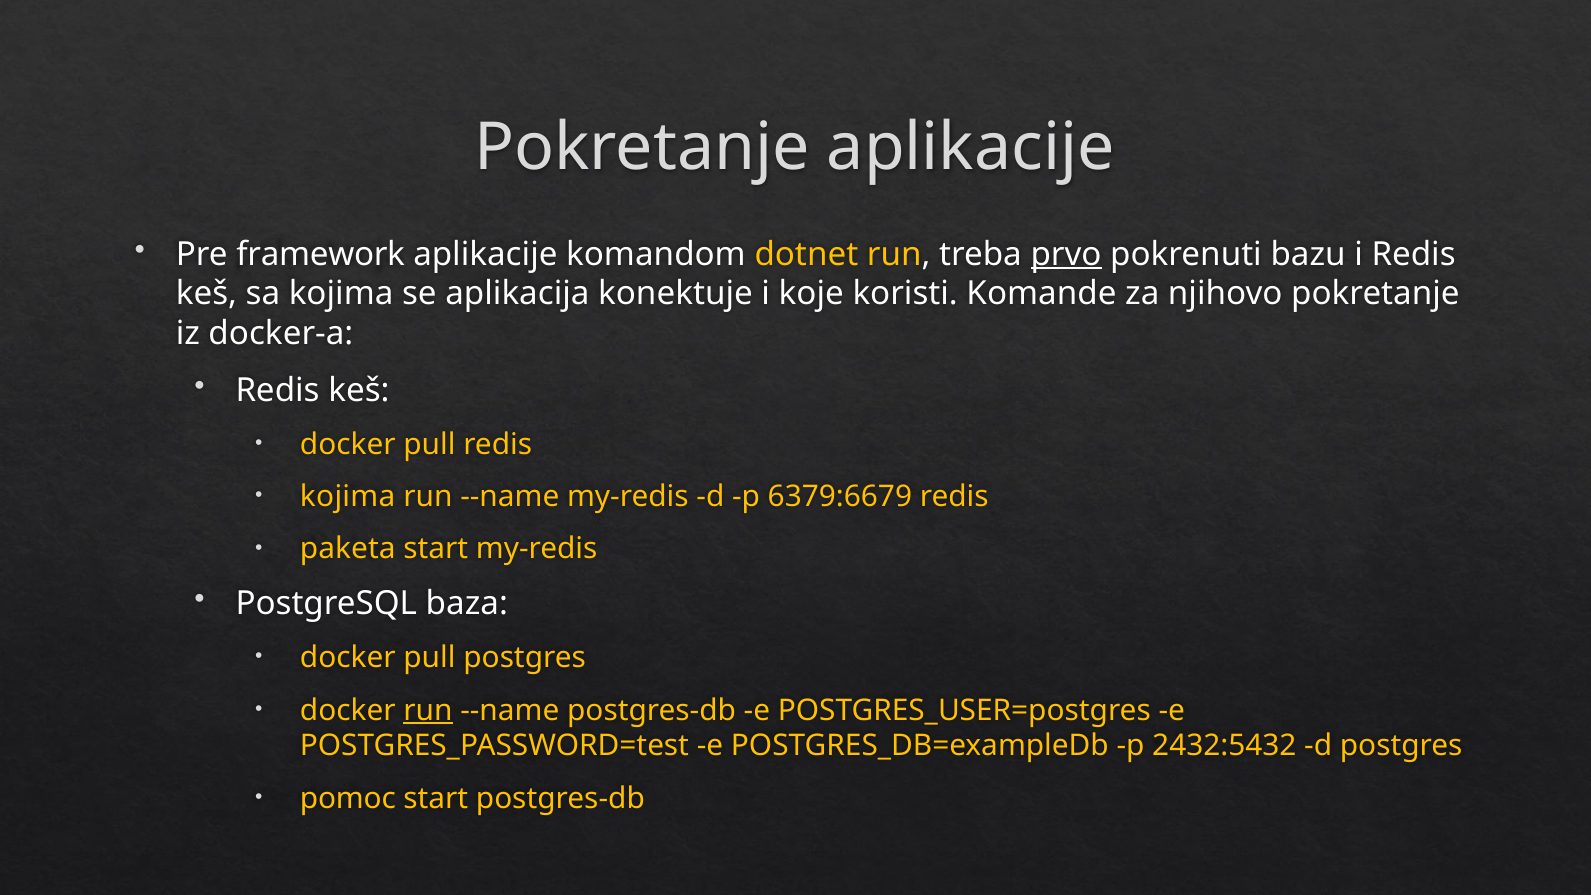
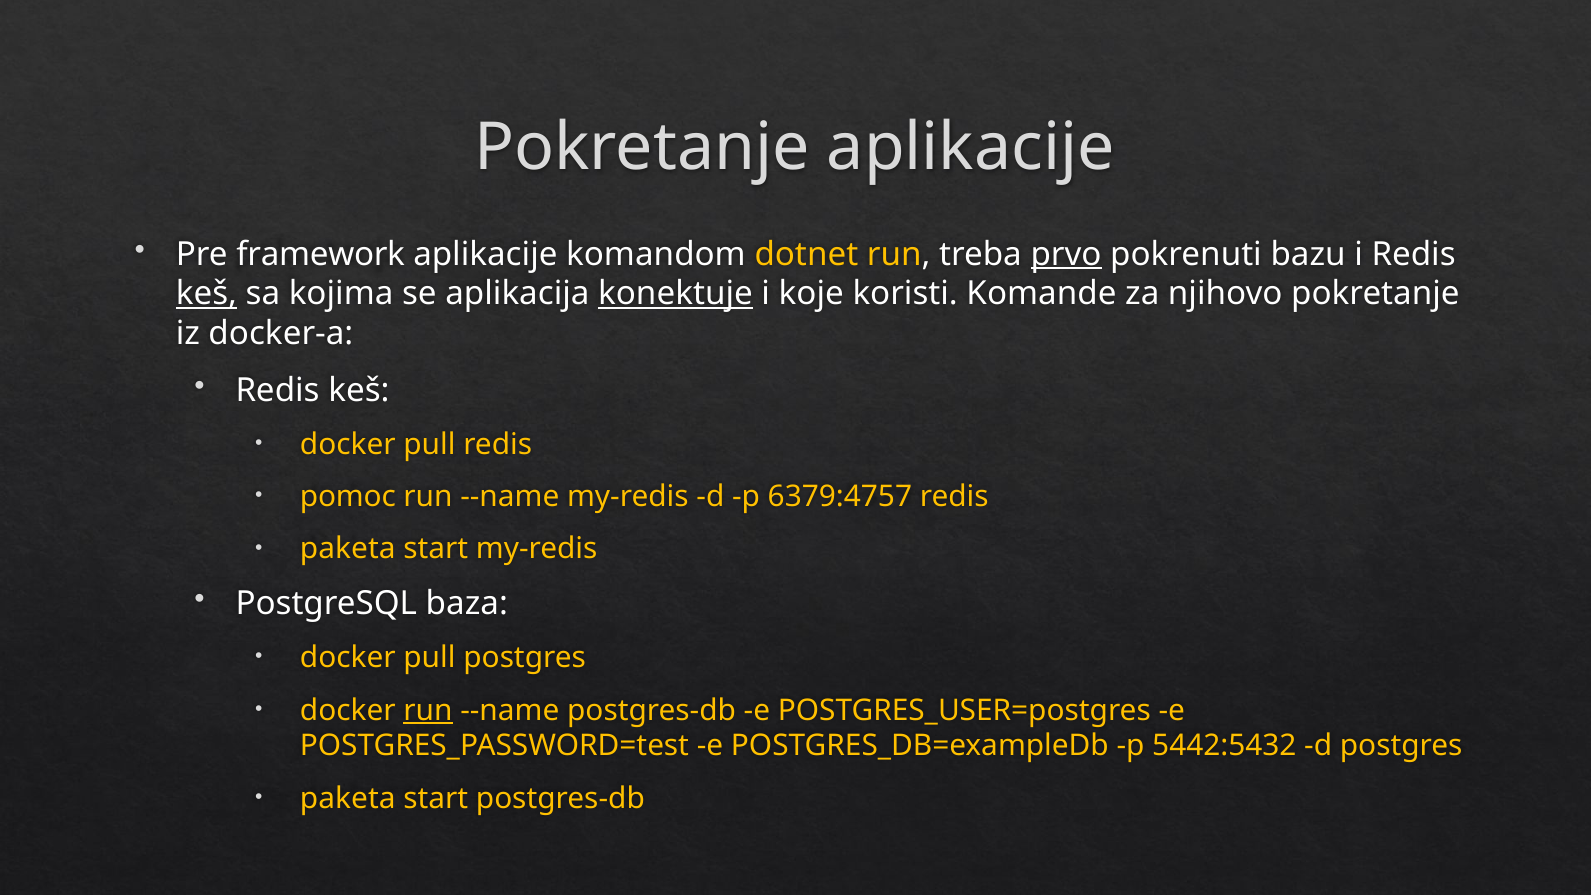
keš underline: none -> present (206, 294)
konektuje underline: none -> present (676, 294)
kojima: kojima -> pomoc (348, 497)
6379:6679: 6379:6679 -> 6379:4757 (840, 497)
2432:5432: 2432:5432 -> 5442:5432 (1224, 746)
pomoc: pomoc -> paketa (348, 798)
